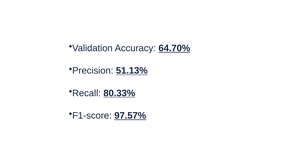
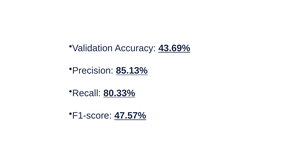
64.70%: 64.70% -> 43.69% (174, 48)
51.13%: 51.13% -> 85.13% (132, 71)
97.57%: 97.57% -> 47.57% (130, 116)
